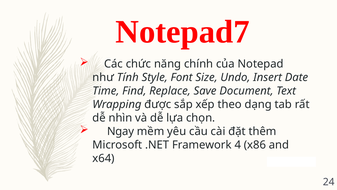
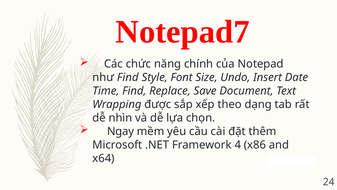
như Tính: Tính -> Find (128, 77)
